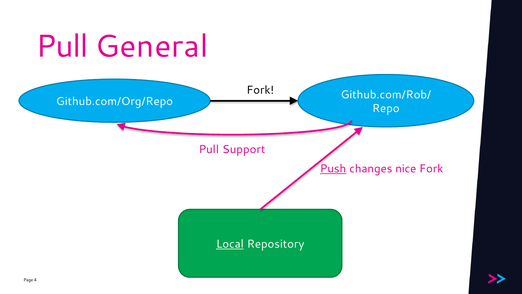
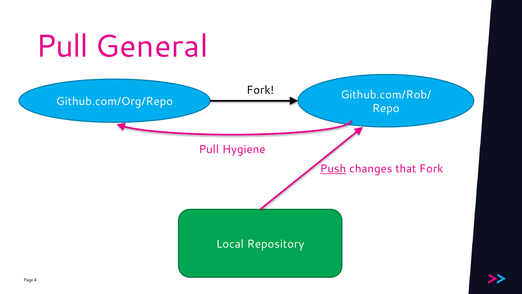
Support: Support -> Hygiene (244, 149)
nice: nice -> that (406, 169)
Local underline: present -> none (230, 244)
